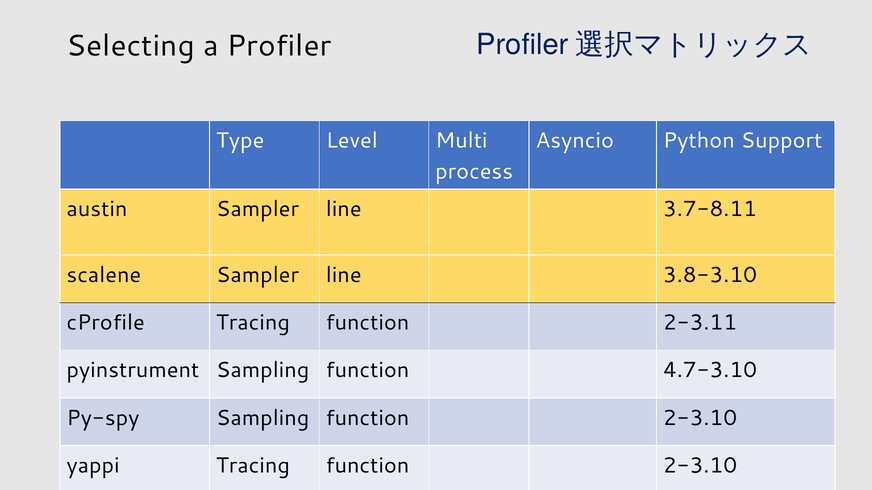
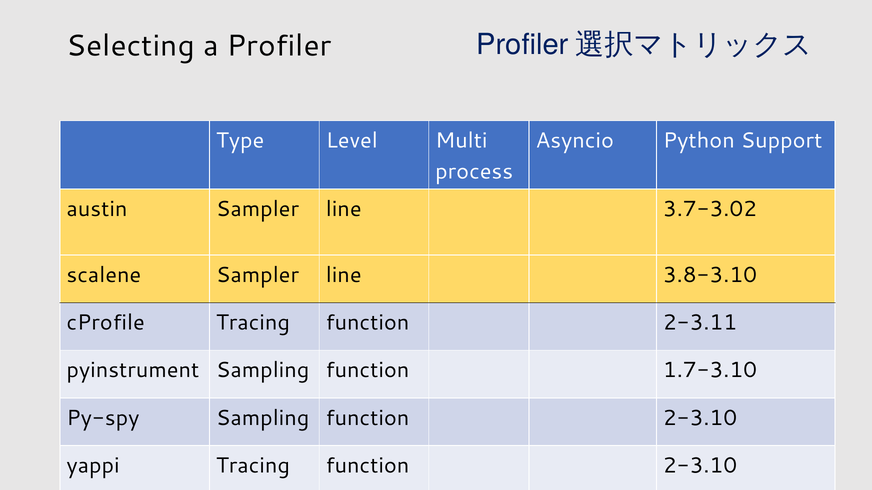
3.7-8.11: 3.7-8.11 -> 3.7-3.02 (710, 209)
4.7-3.10: 4.7-3.10 -> 1.7-3.10 (710, 371)
